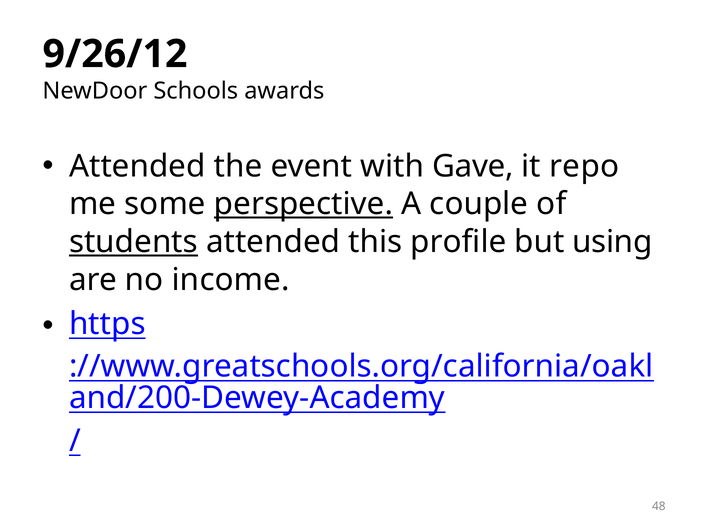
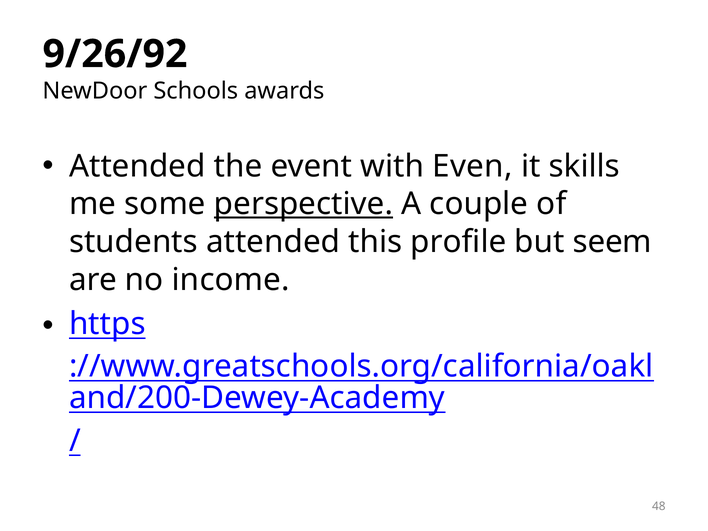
9/26/12: 9/26/12 -> 9/26/92 (115, 54)
Gave: Gave -> Even (472, 166)
repo: repo -> skills (584, 166)
students underline: present -> none (133, 242)
using: using -> seem (612, 242)
